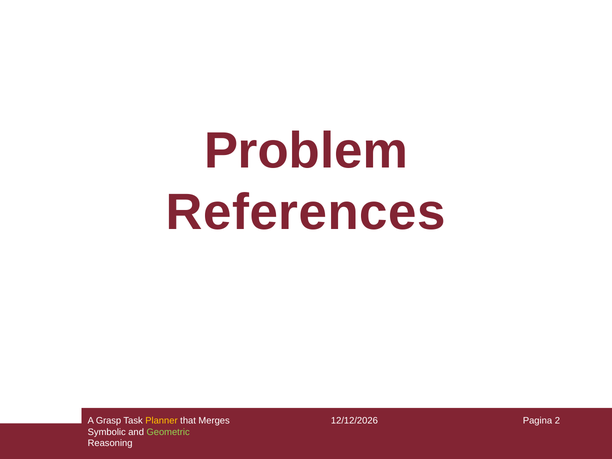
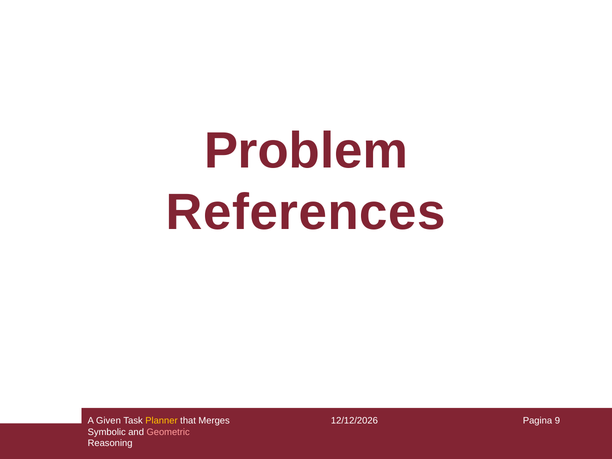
Grasp: Grasp -> Given (108, 421)
2: 2 -> 9 (557, 421)
Geometric colour: light green -> pink (168, 432)
